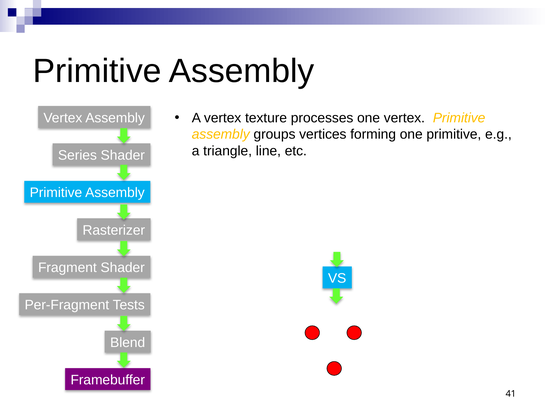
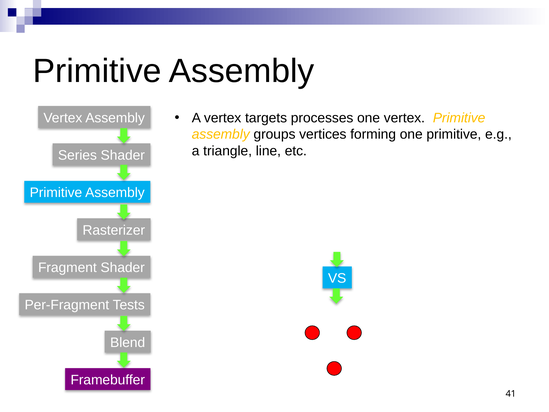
texture: texture -> targets (266, 118)
